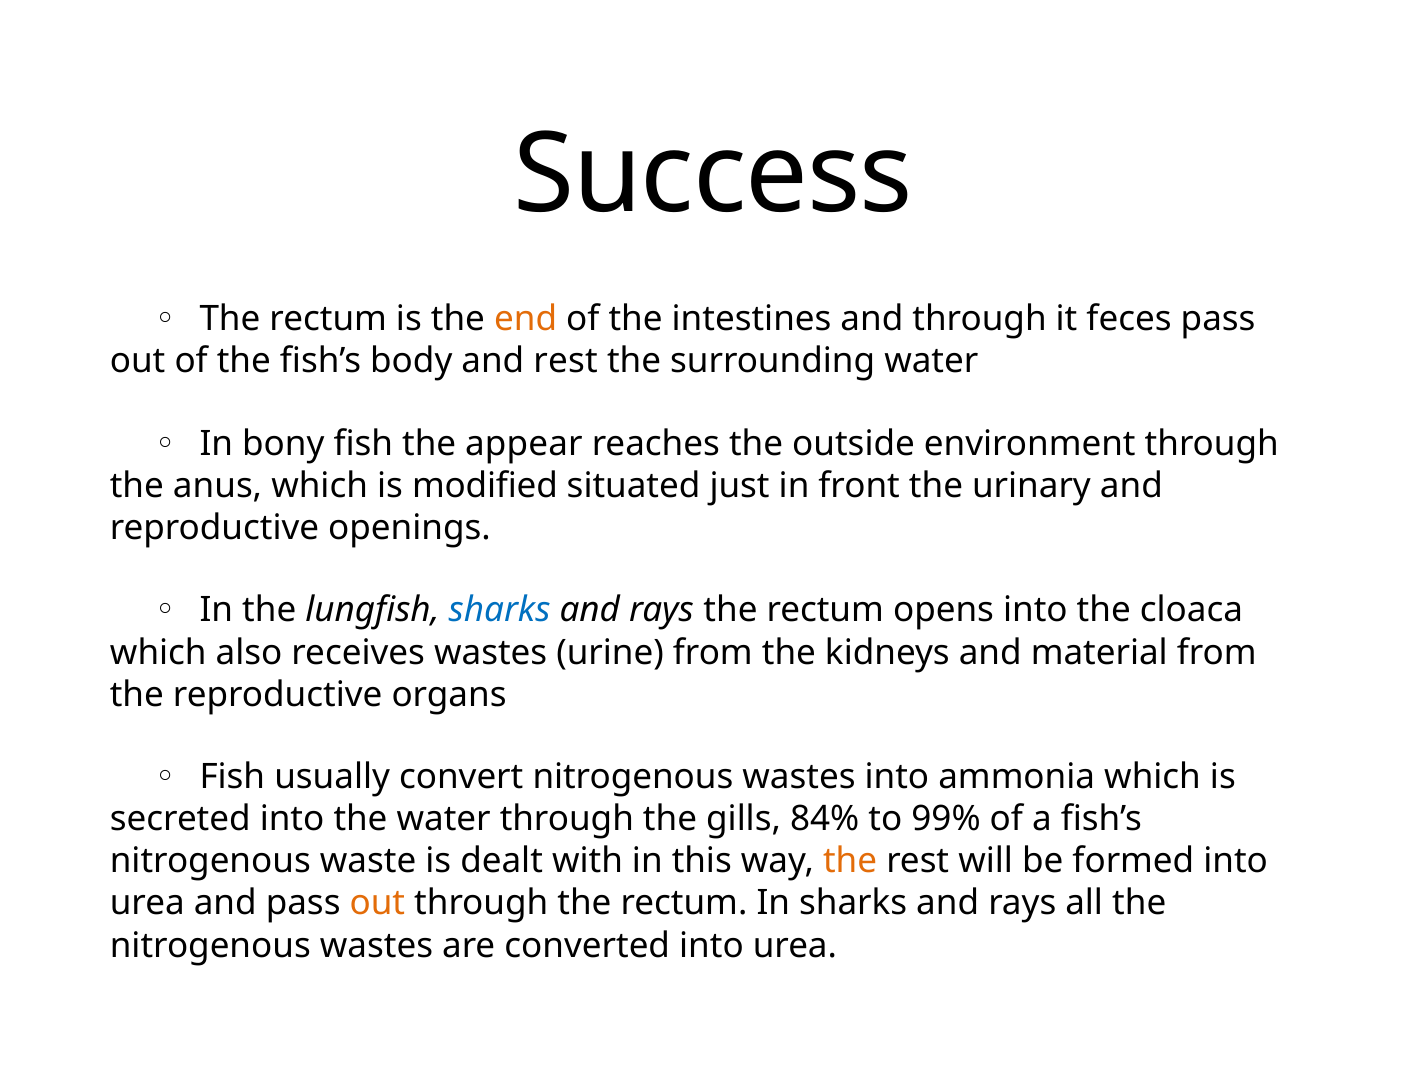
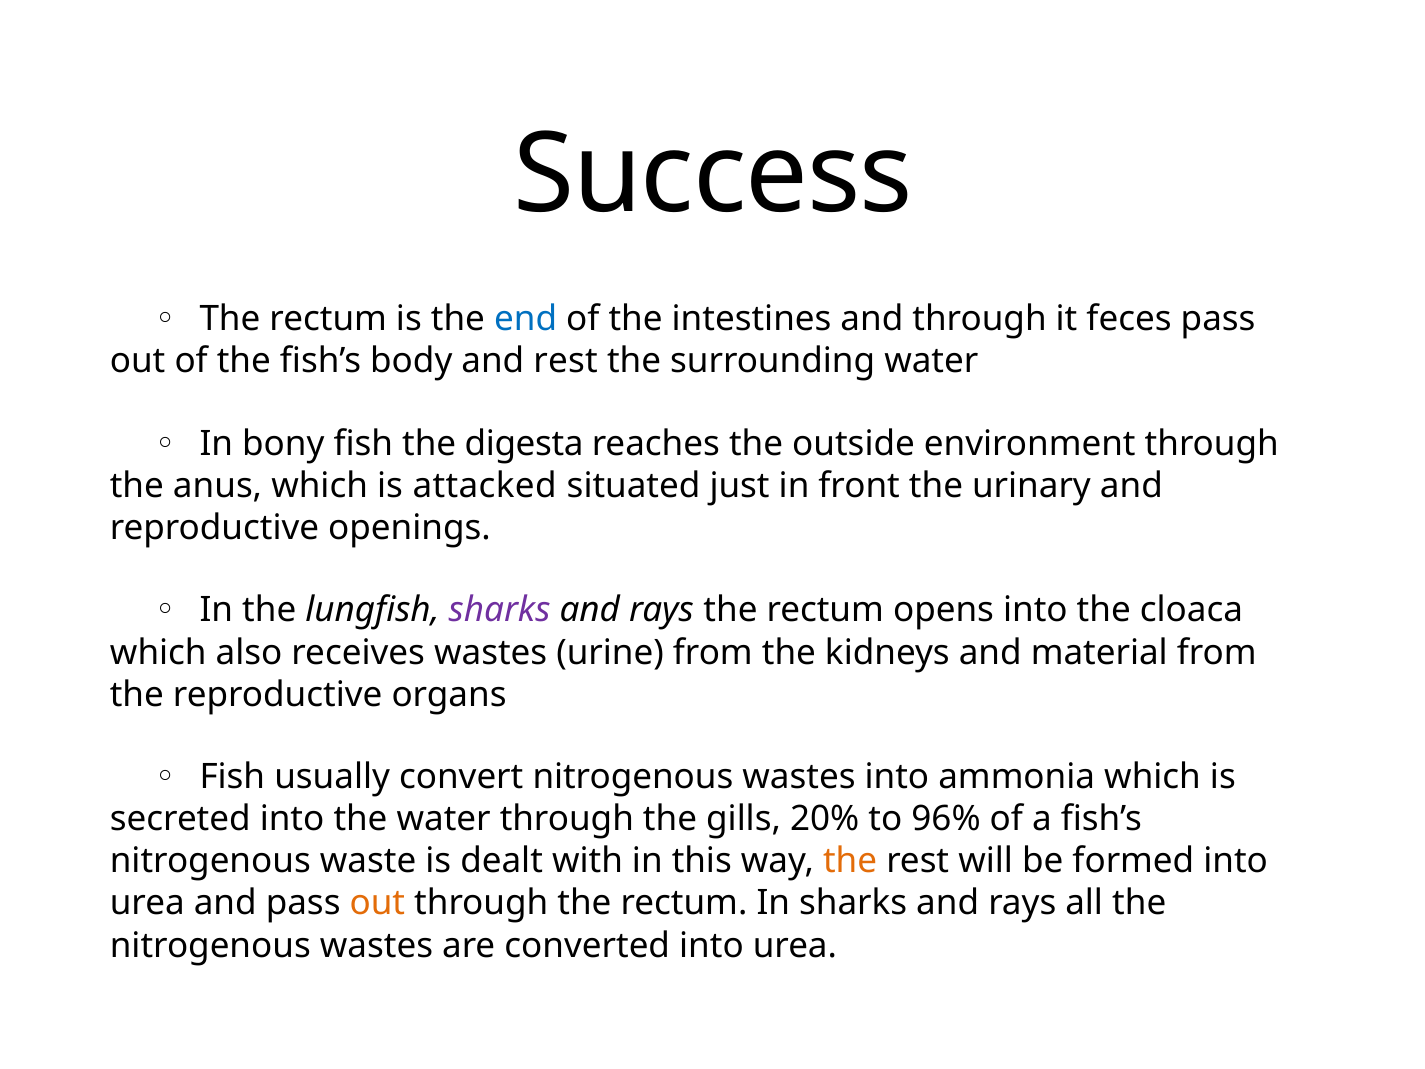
end colour: orange -> blue (526, 319)
appear: appear -> digesta (524, 444)
modified: modified -> attacked (485, 486)
sharks colour: blue -> purple (500, 610)
84%: 84% -> 20% (825, 819)
99%: 99% -> 96% (946, 819)
